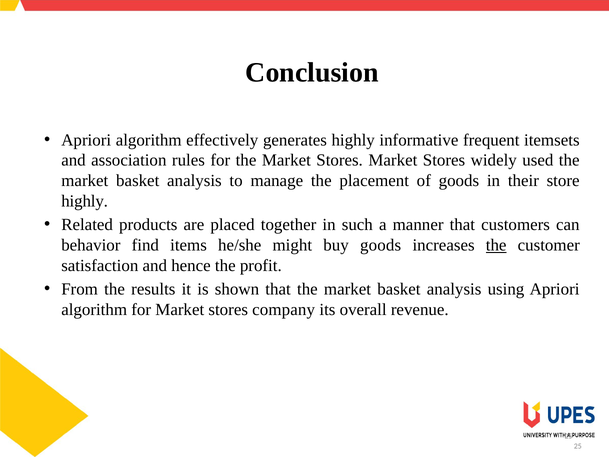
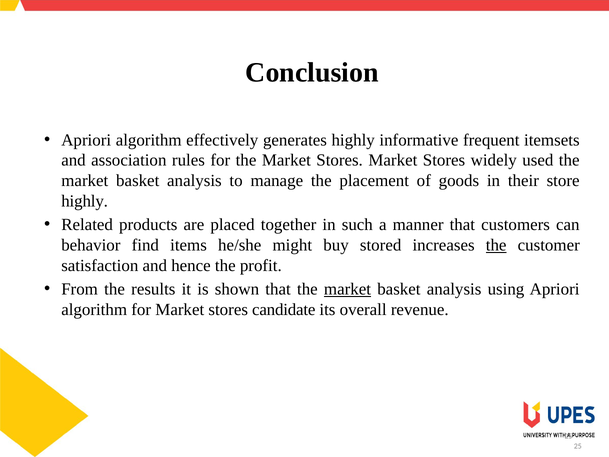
buy goods: goods -> stored (381, 245)
market underline: none -> present (347, 289)
company: company -> candidate (284, 309)
